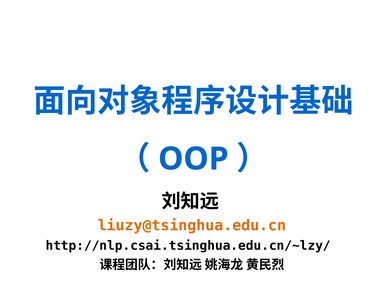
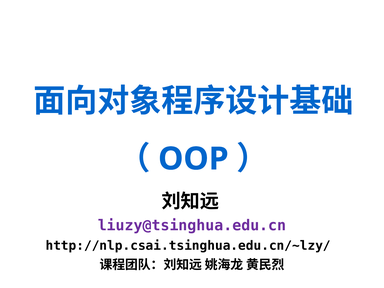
liuzy@tsinghua.edu.cn colour: orange -> purple (192, 225)
